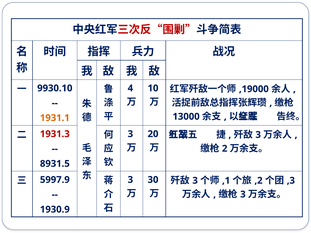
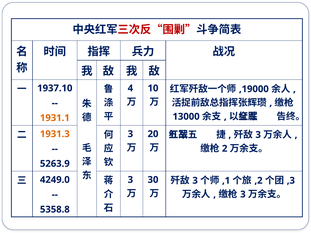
9930.10: 9930.10 -> 1937.10 (55, 88)
1931.3 colour: red -> orange (55, 134)
8931.5: 8931.5 -> 5263.9 (55, 164)
5997.9: 5997.9 -> 4249.0 (55, 180)
1930.9: 1930.9 -> 5358.8 (55, 210)
